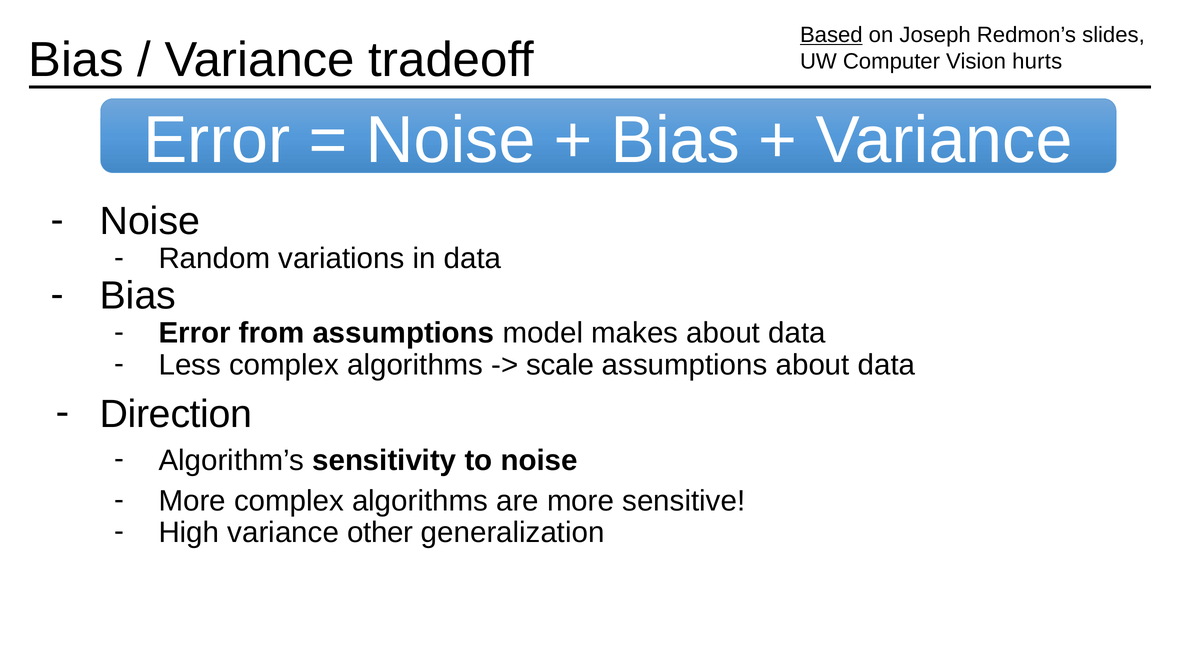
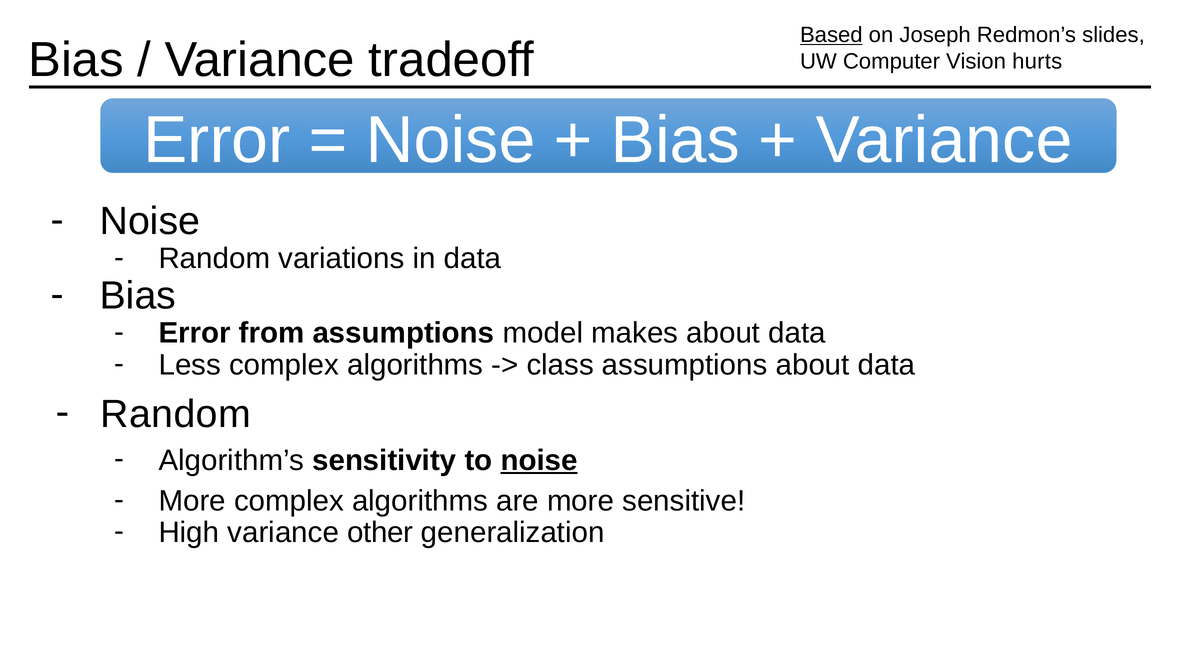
scale: scale -> class (560, 365)
Direction: Direction -> Random (176, 414)
noise underline: none -> present (539, 460)
